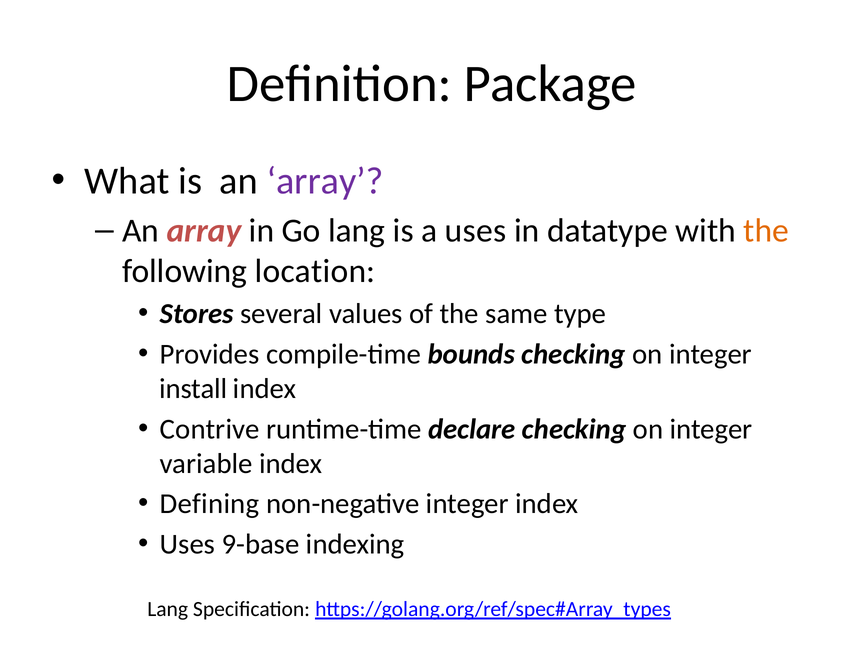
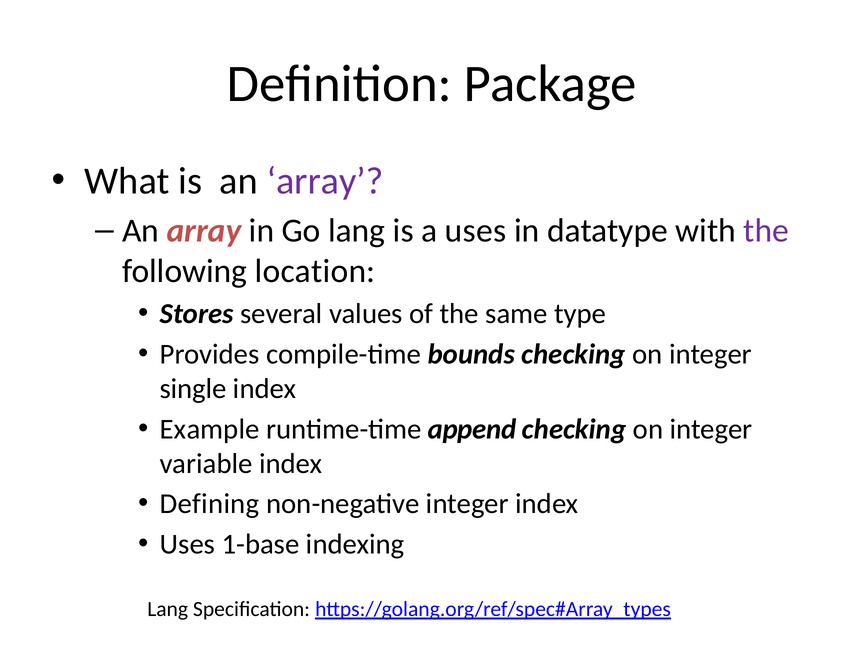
the colour: orange -> purple (766, 231)
install: install -> single (193, 389)
Contrive: Contrive -> Example (210, 429)
declare: declare -> append (472, 429)
9-base: 9-base -> 1-base (261, 544)
